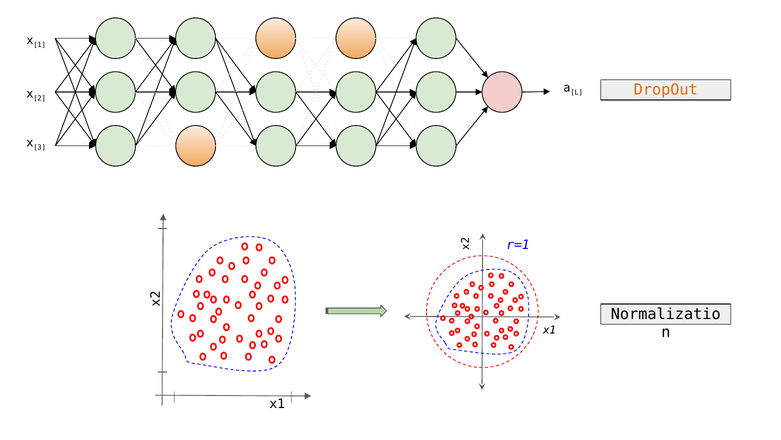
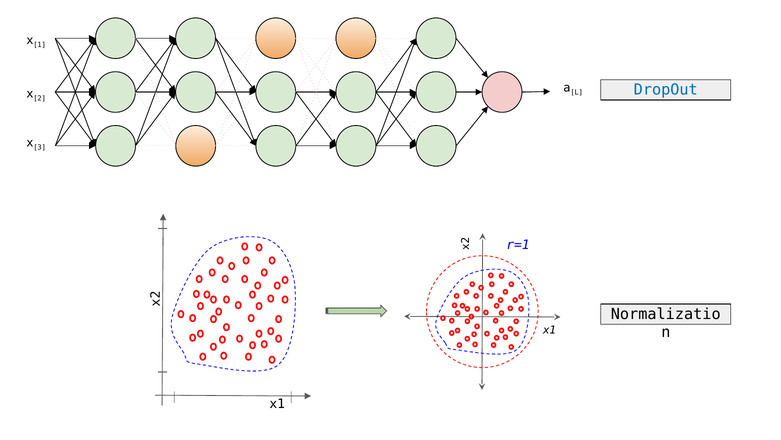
DropOut colour: orange -> blue (666, 90)
